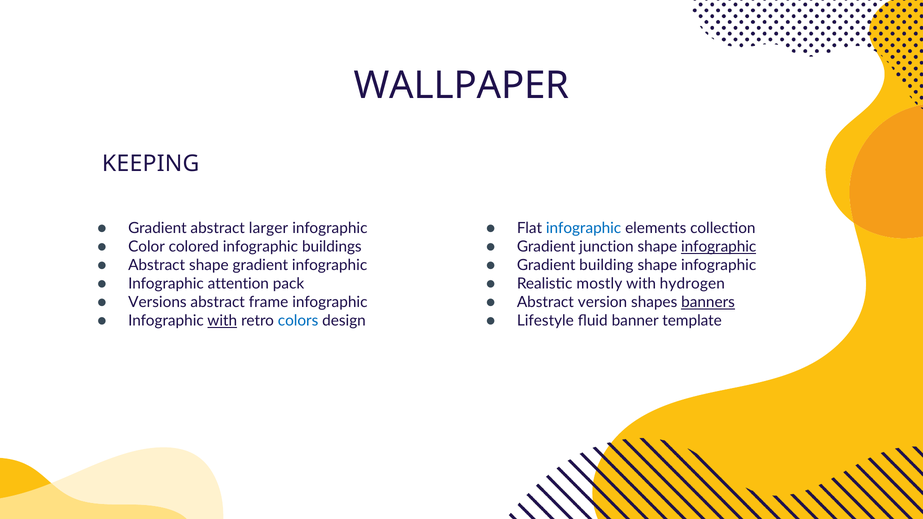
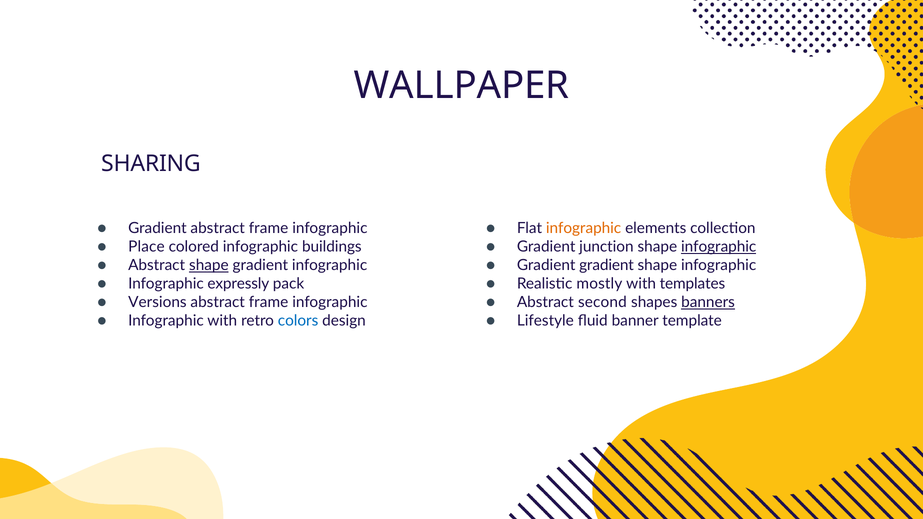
KEEPING: KEEPING -> SHARING (151, 164)
Gradient abstract larger: larger -> frame (269, 229)
infographic colour: blue -> orange (584, 229)
Color: Color -> Place (146, 247)
shape underline: none -> present (209, 265)
Gradient building: building -> gradient (606, 265)
attention: attention -> expressly (238, 284)
hydrogen: hydrogen -> templates (692, 284)
version: version -> second (602, 302)
with underline: present -> none (222, 321)
